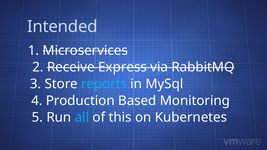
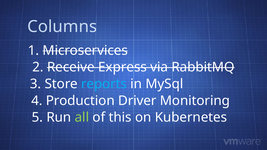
Intended: Intended -> Columns (62, 27)
Based: Based -> Driver (137, 101)
all colour: light blue -> light green (82, 117)
